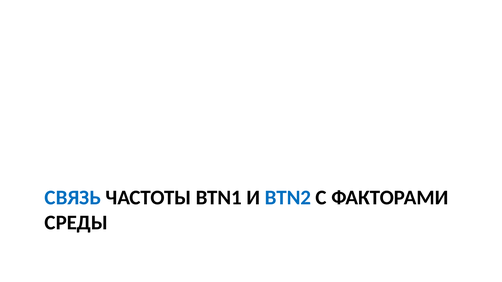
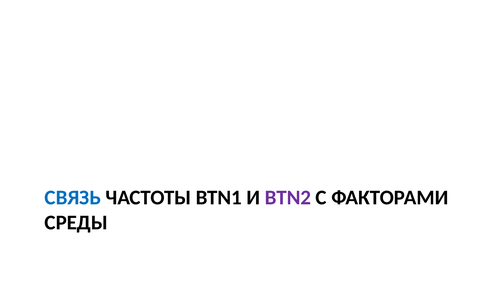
BTN2 colour: blue -> purple (288, 198)
